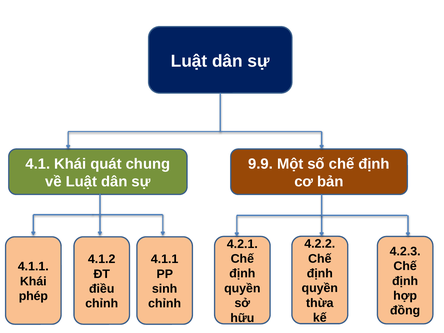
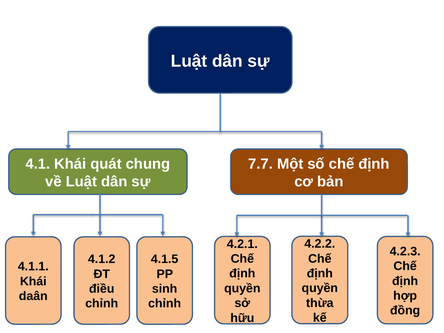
9.9: 9.9 -> 7.7 (261, 164)
4.1.1: 4.1.1 -> 4.1.5 (165, 259)
phép: phép -> daân (33, 296)
